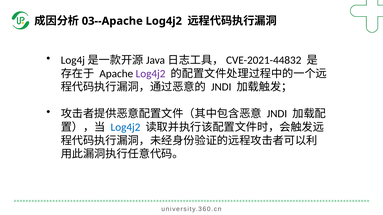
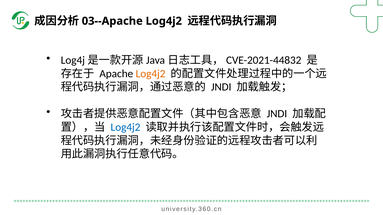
Log4j2 colour: purple -> orange (151, 74)
